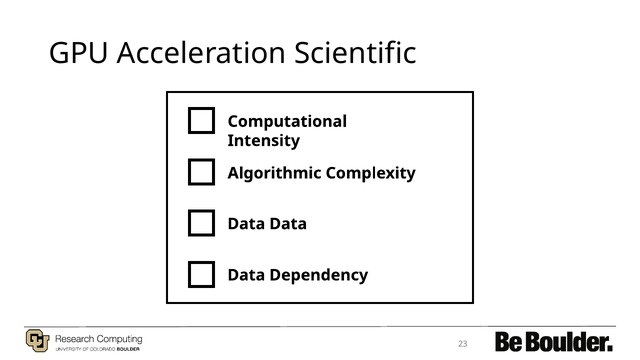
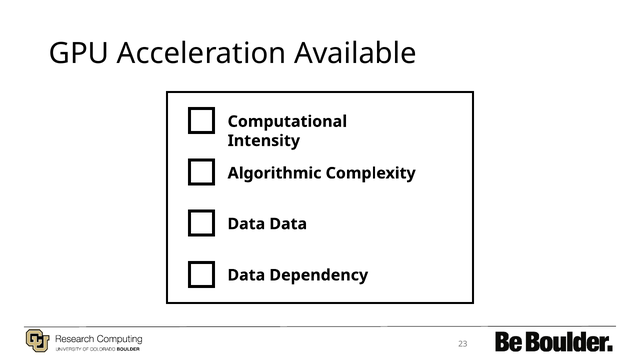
Scientific: Scientific -> Available (355, 54)
